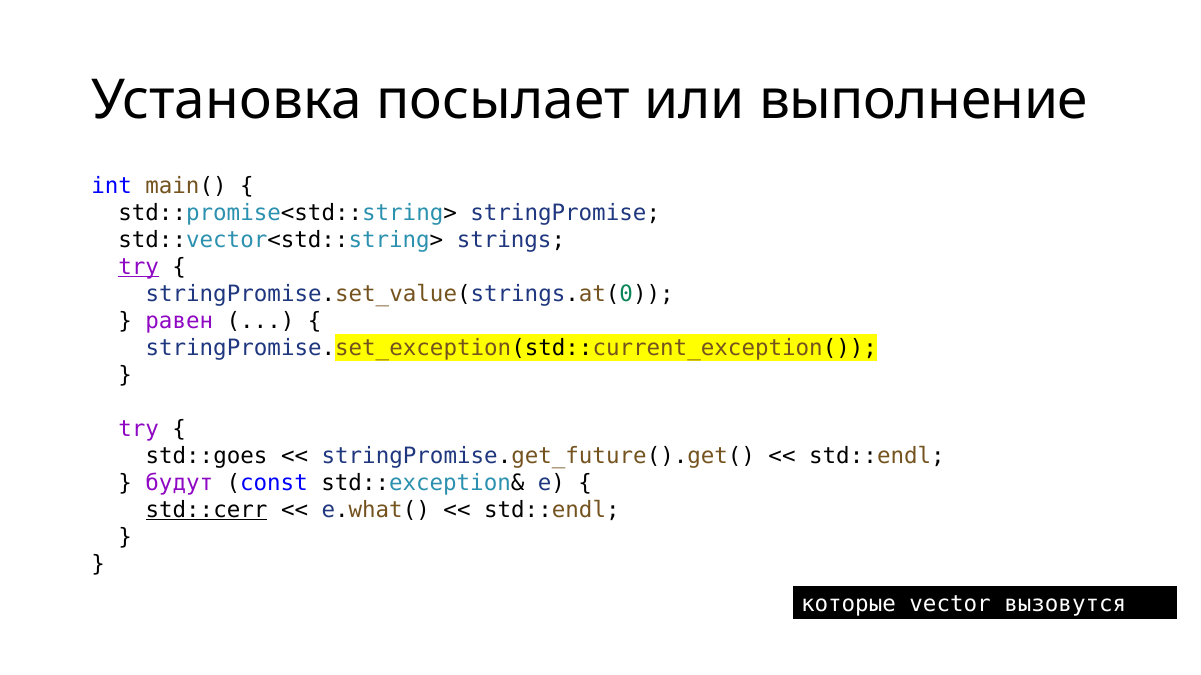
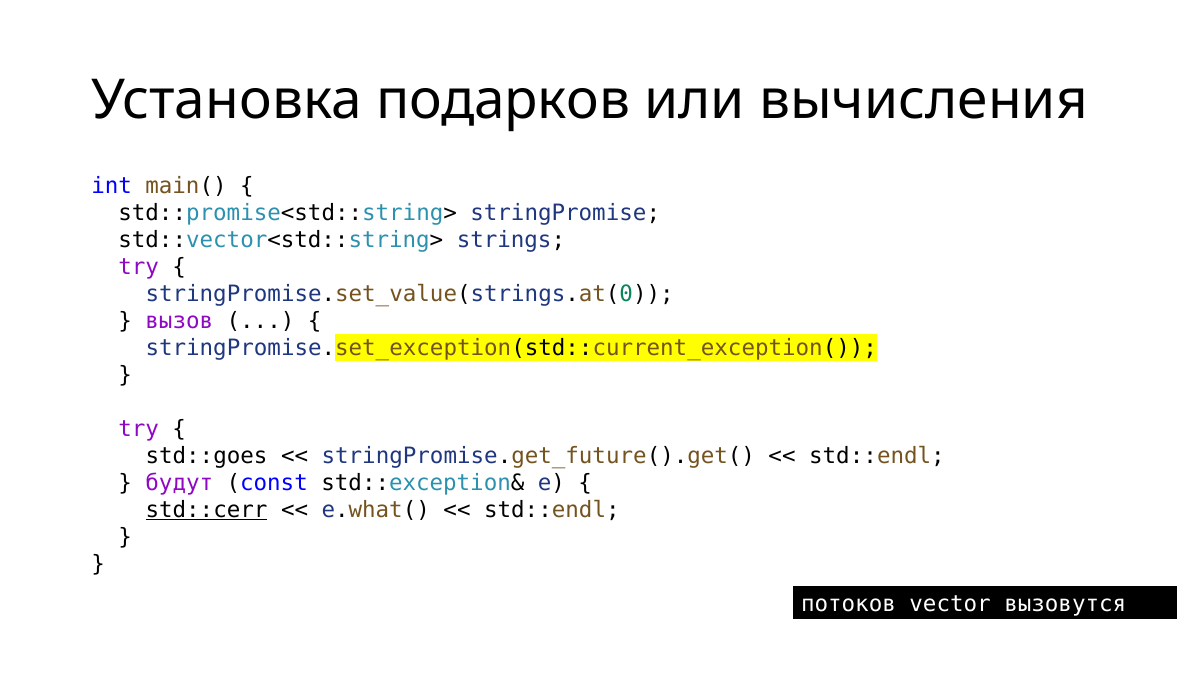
посылает: посылает -> подарков (503, 101)
выполнение: выполнение -> вычисления (923, 101)
try underline: present -> none (139, 267)
равен: равен -> вызов (179, 321)
которые: которые -> потоков (848, 604)
